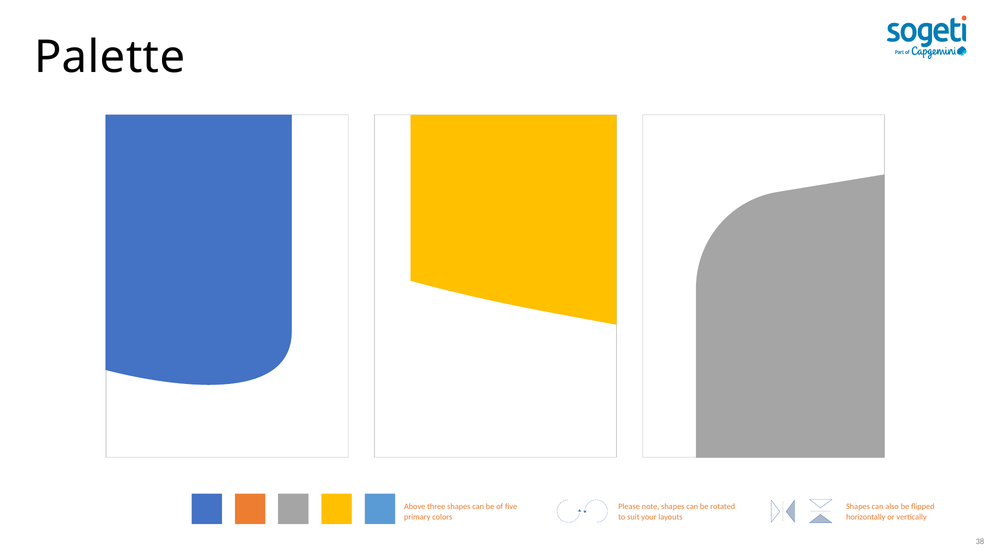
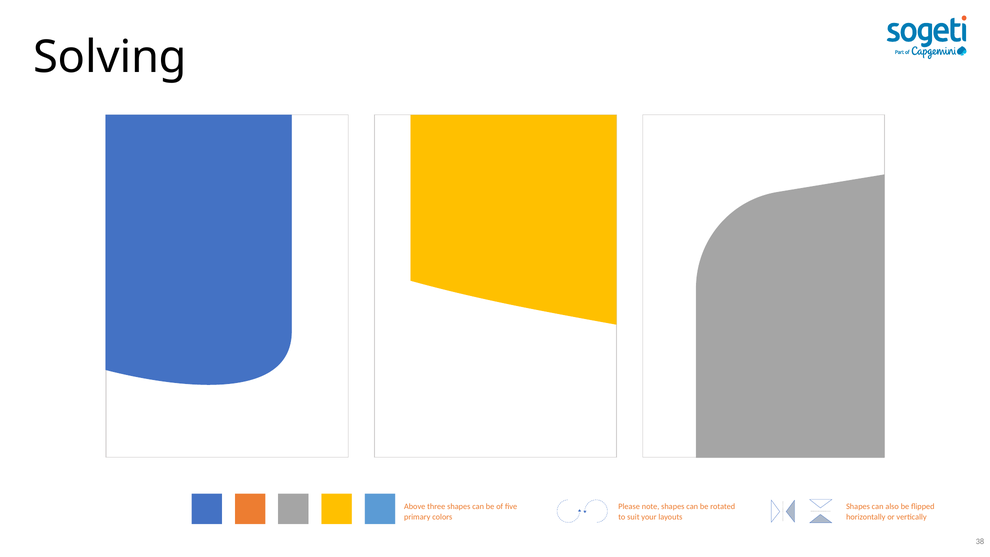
Palette: Palette -> Solving (110, 57)
